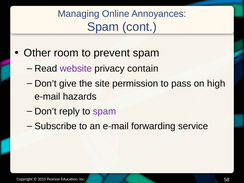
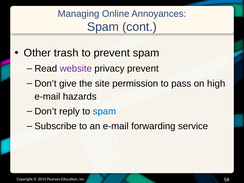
room: room -> trash (66, 53)
privacy contain: contain -> prevent (143, 69)
spam colour: purple -> blue (104, 111)
